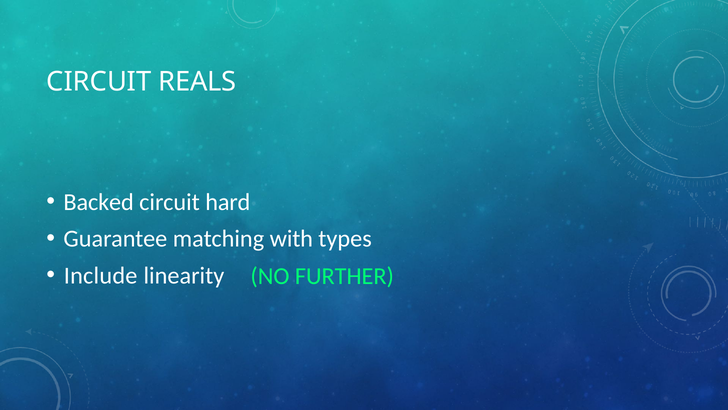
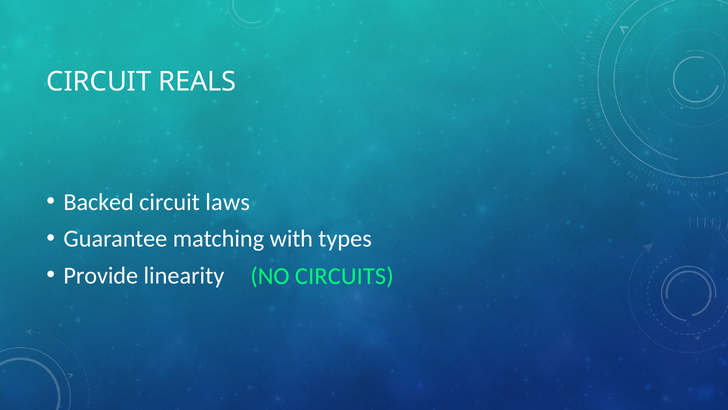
hard: hard -> laws (228, 202)
Include: Include -> Provide (101, 275)
FURTHER: FURTHER -> CIRCUITS (344, 276)
